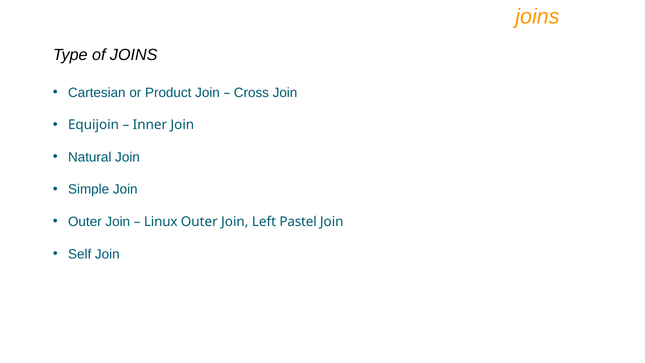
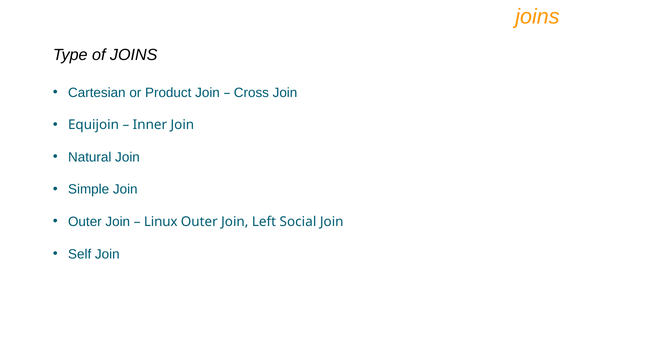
Pastel: Pastel -> Social (298, 222)
